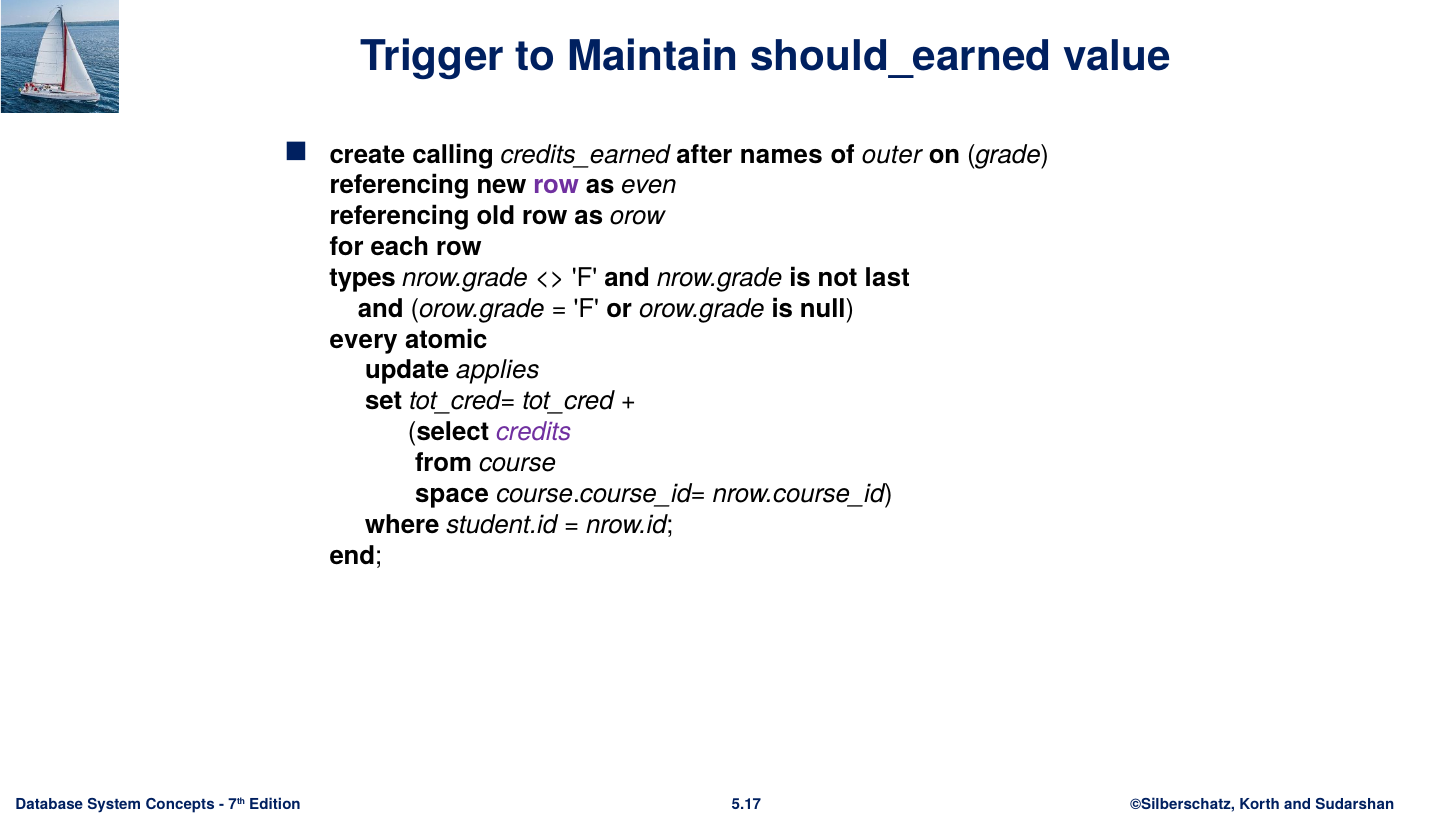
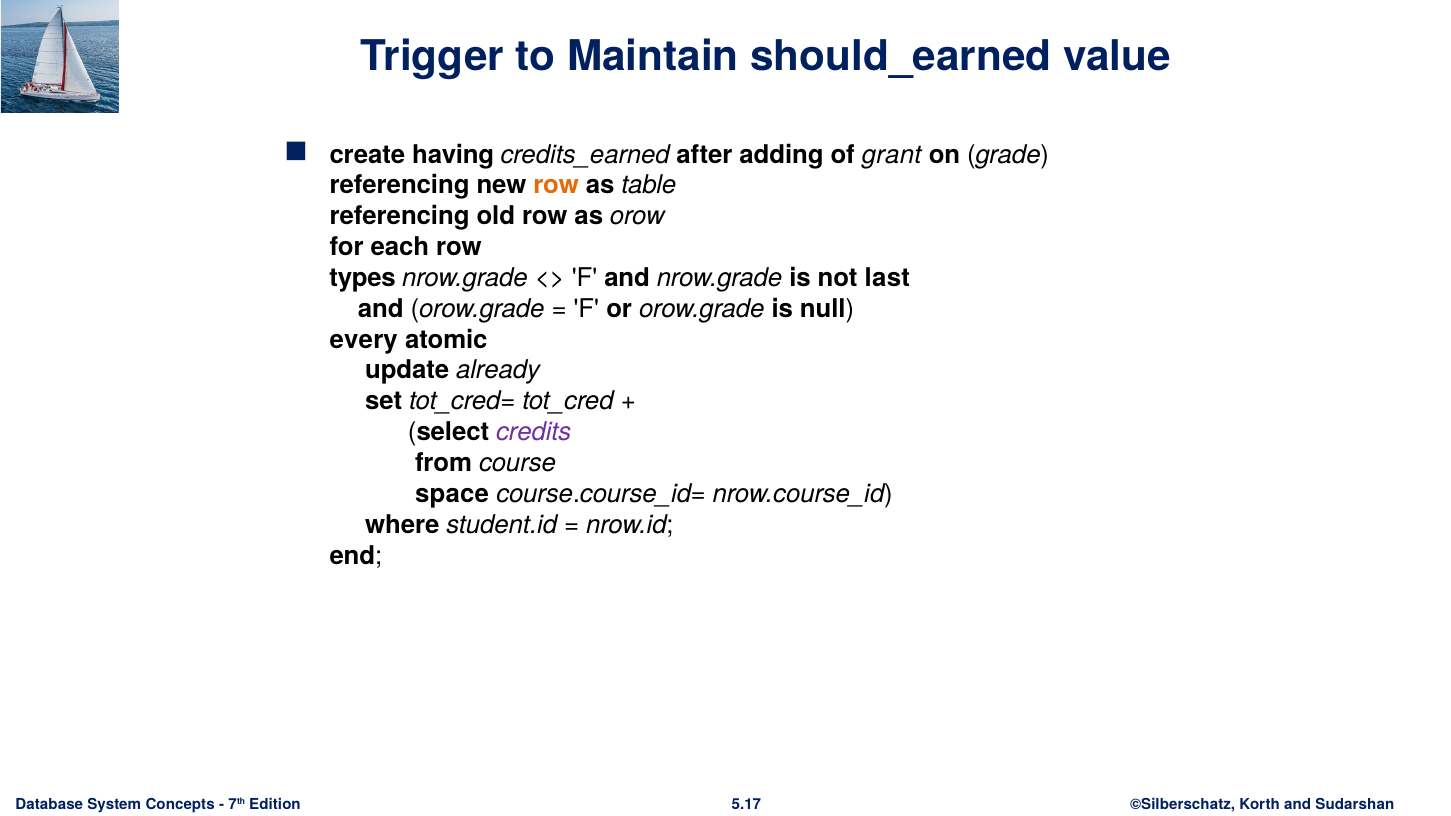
calling: calling -> having (453, 155)
names: names -> adding (781, 155)
outer: outer -> grant (892, 155)
row colour: purple -> orange (556, 185)
even: even -> table (649, 185)
applies: applies -> already (498, 371)
